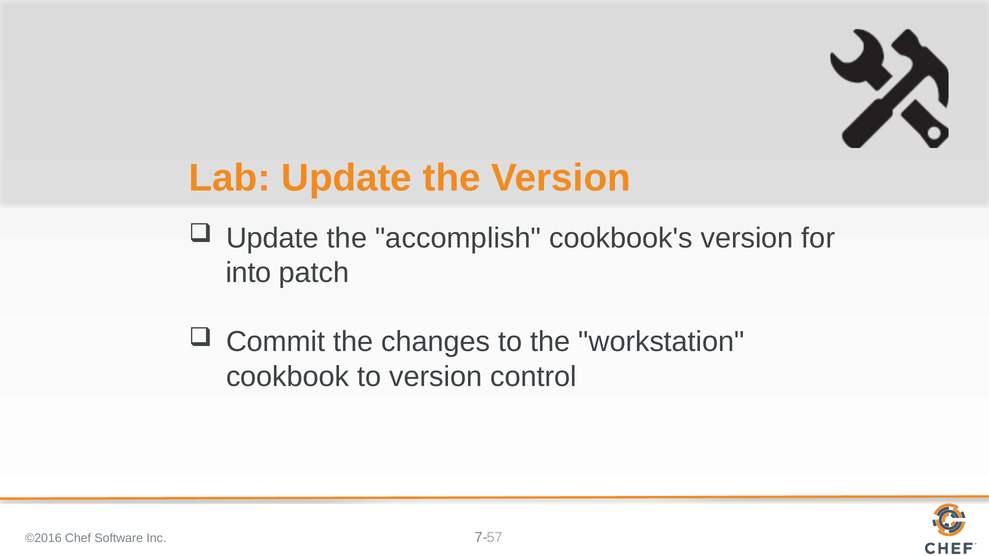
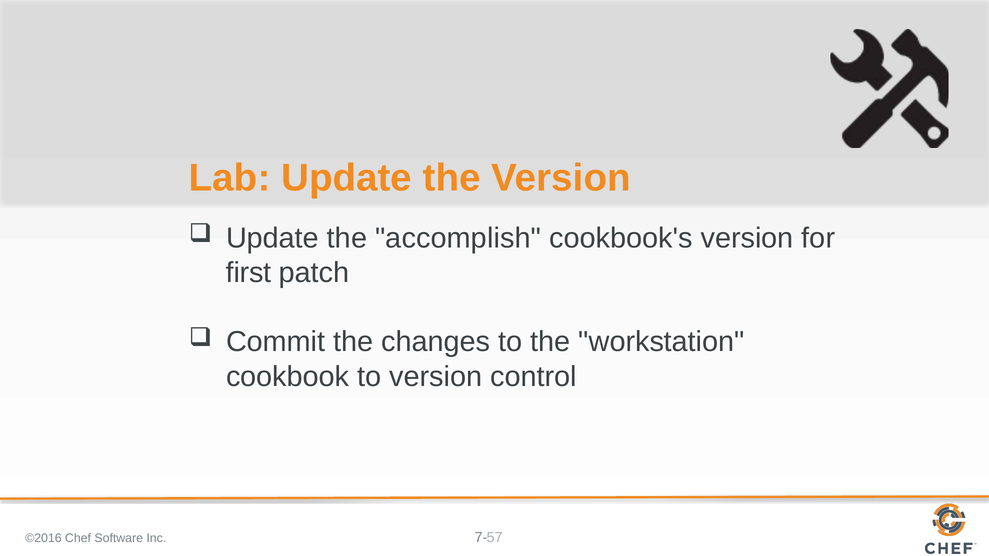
into: into -> first (249, 273)
